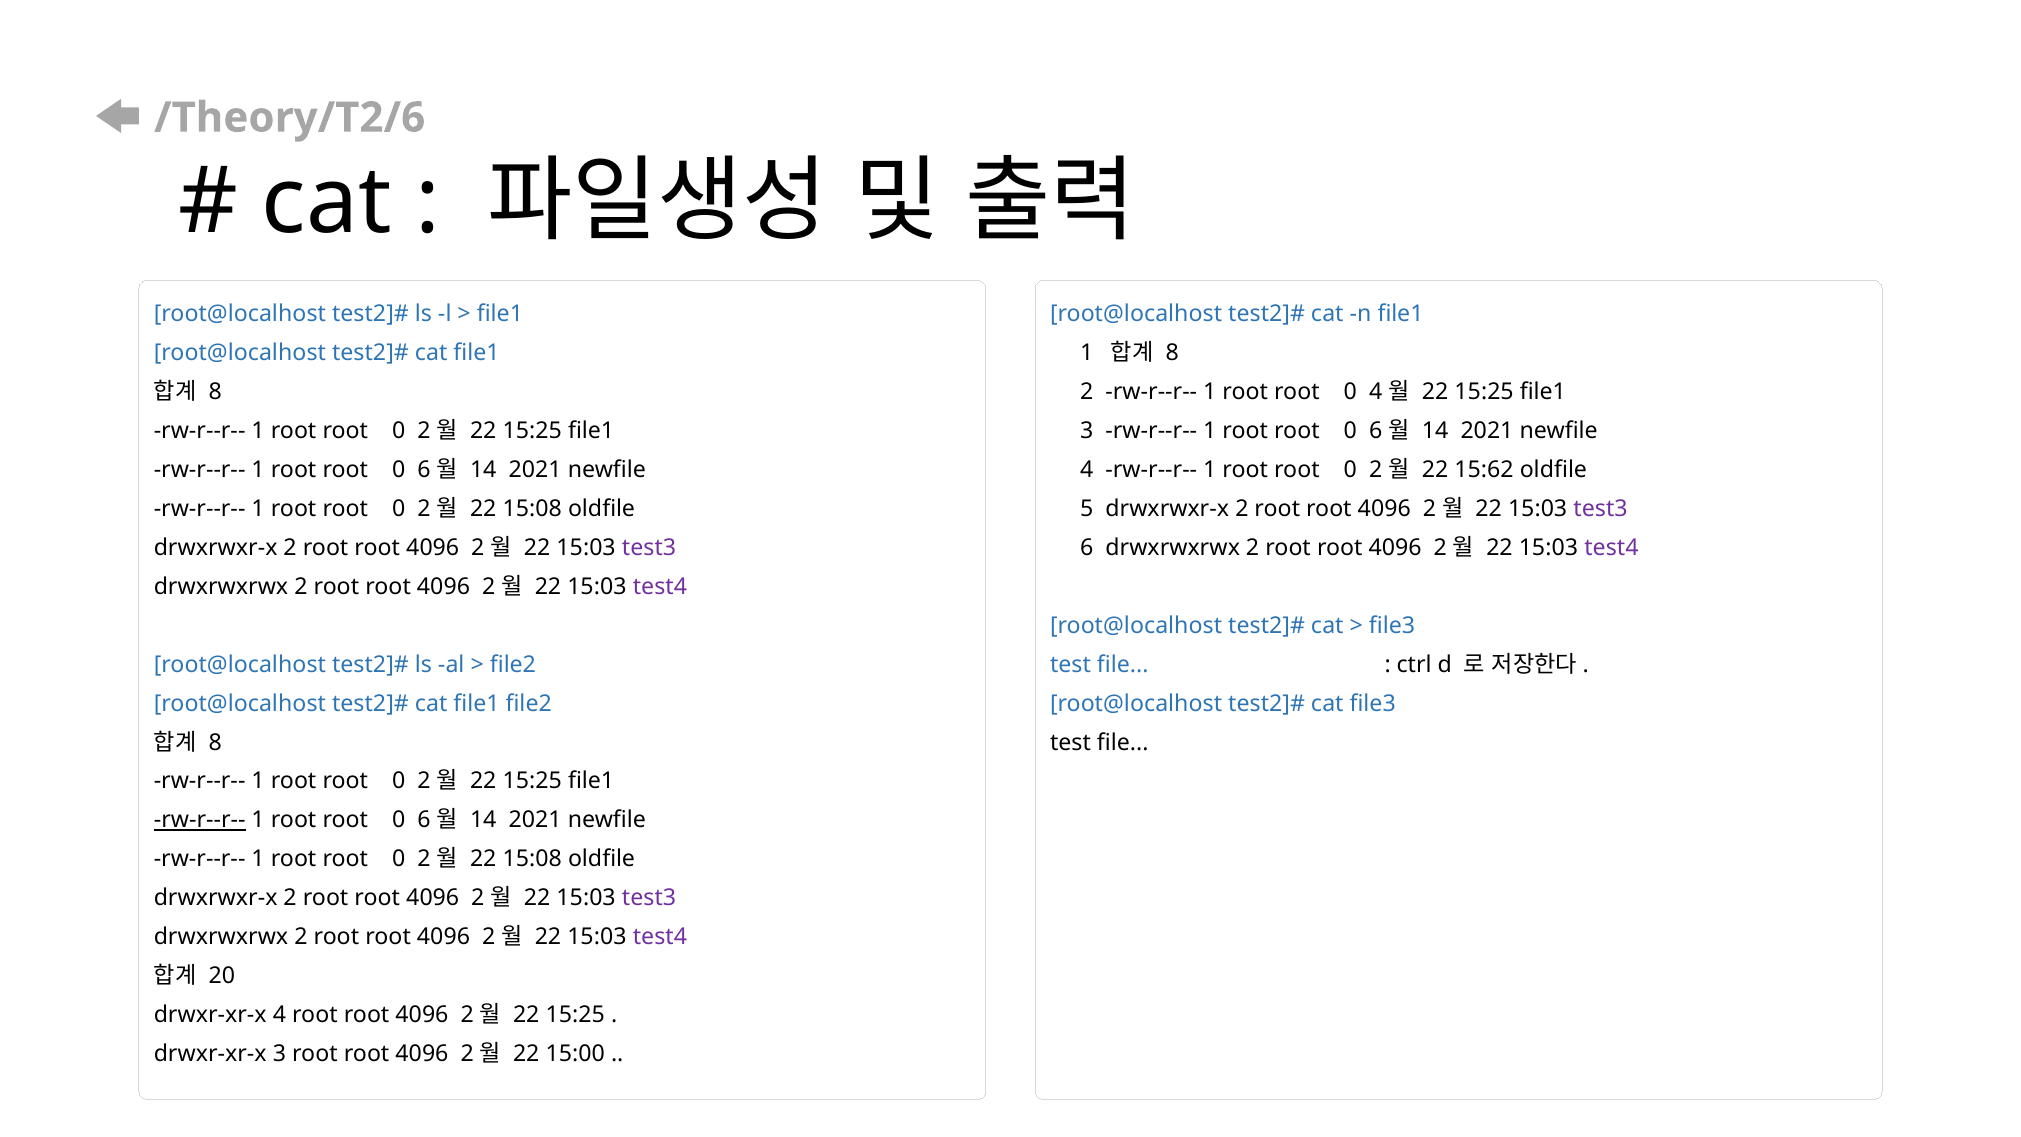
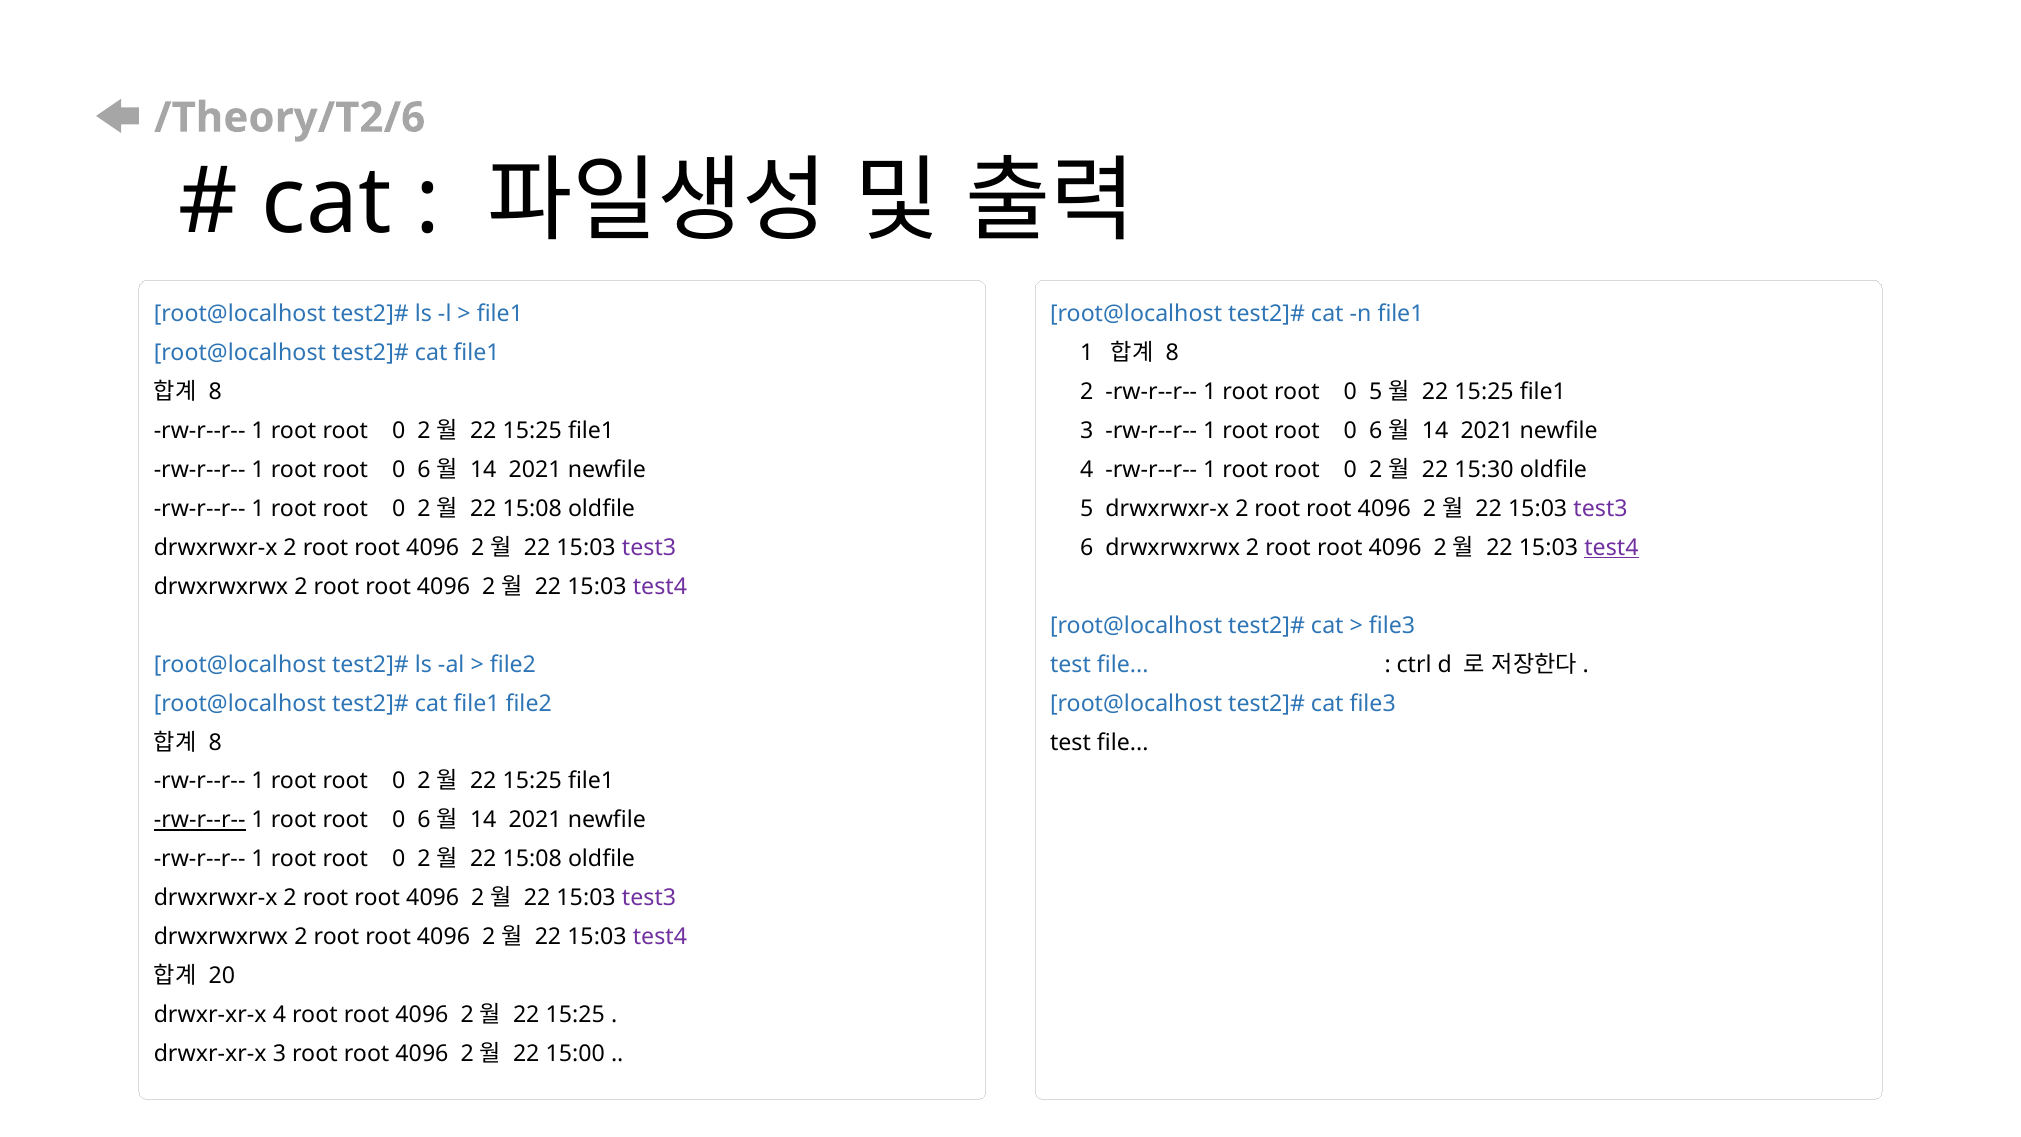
0 4: 4 -> 5 (1376, 392)
15:62: 15:62 -> 15:30 (1484, 470)
test4 underline: none -> present (1611, 548)
